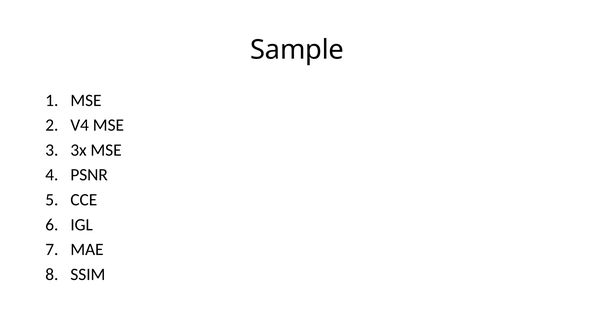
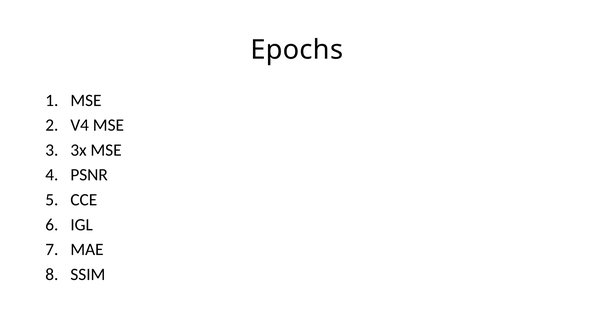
Sample: Sample -> Epochs (297, 50)
